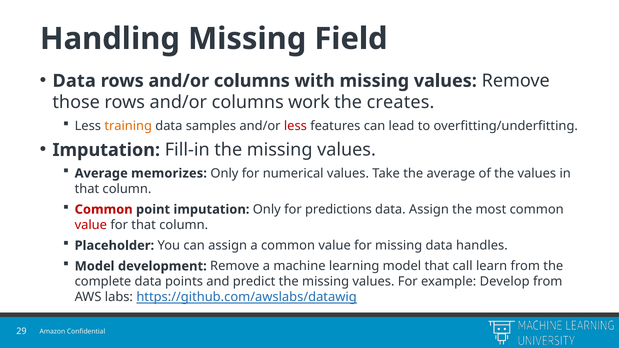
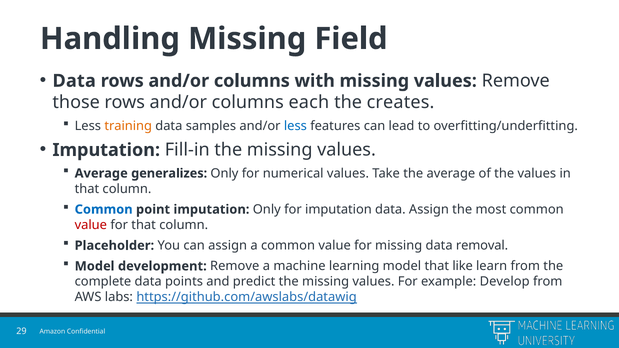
work: work -> each (309, 103)
less colour: red -> blue (295, 126)
memorizes: memorizes -> generalizes (169, 173)
Common colour: red -> blue (104, 210)
for predictions: predictions -> imputation (338, 210)
handles: handles -> removal (482, 246)
call: call -> like (463, 266)
